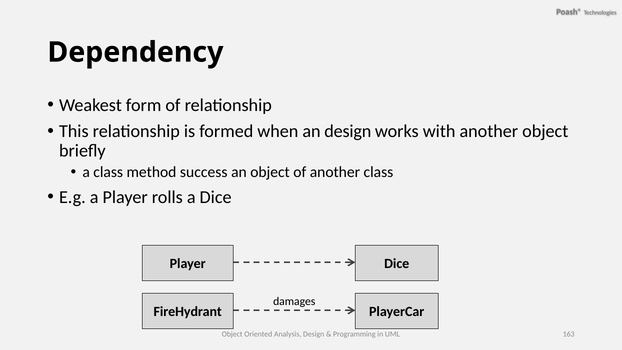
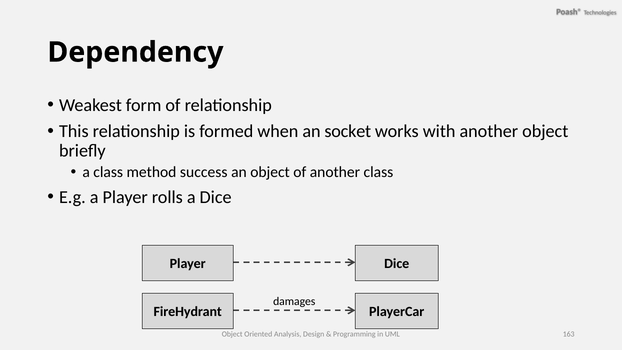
an design: design -> socket (348, 131)
